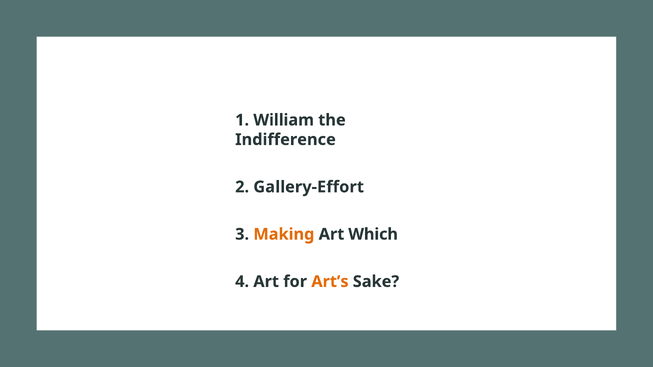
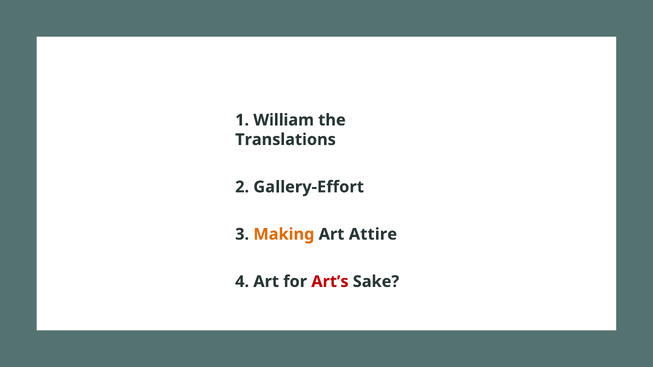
Indifference: Indifference -> Translations (286, 140)
Which: Which -> Attire (373, 234)
Art’s colour: orange -> red (330, 282)
